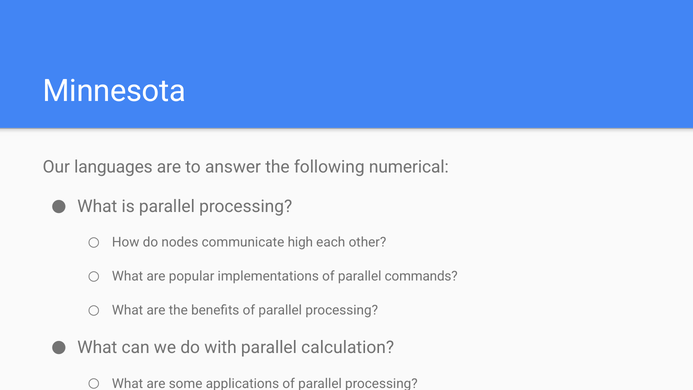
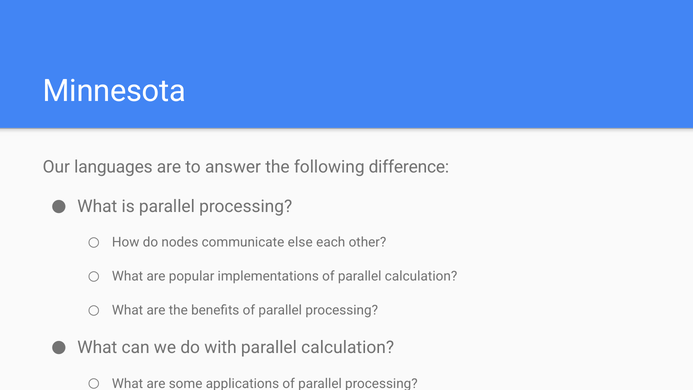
numerical: numerical -> difference (409, 167)
high: high -> else (300, 242)
of parallel commands: commands -> calculation (421, 276)
